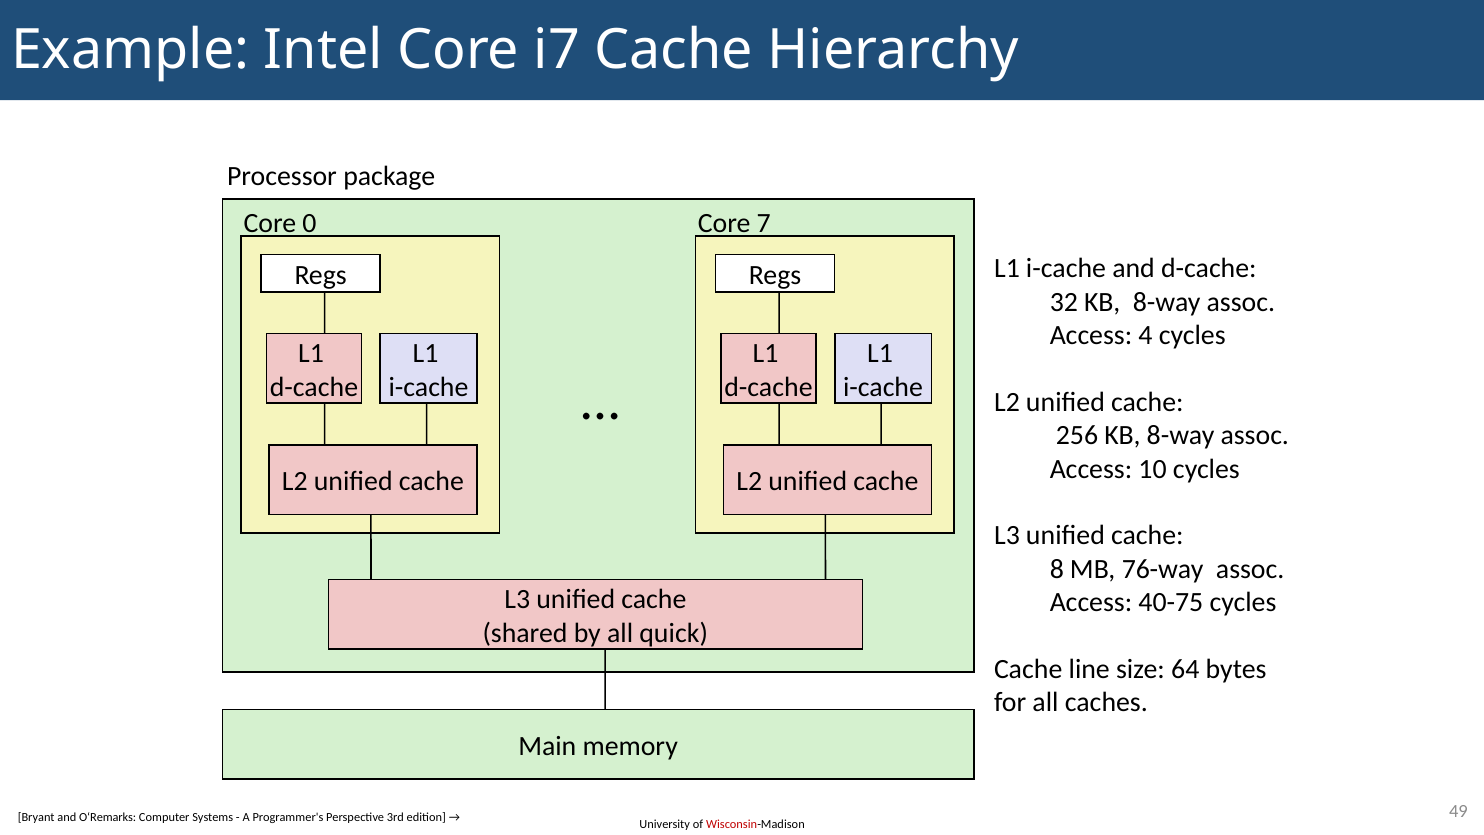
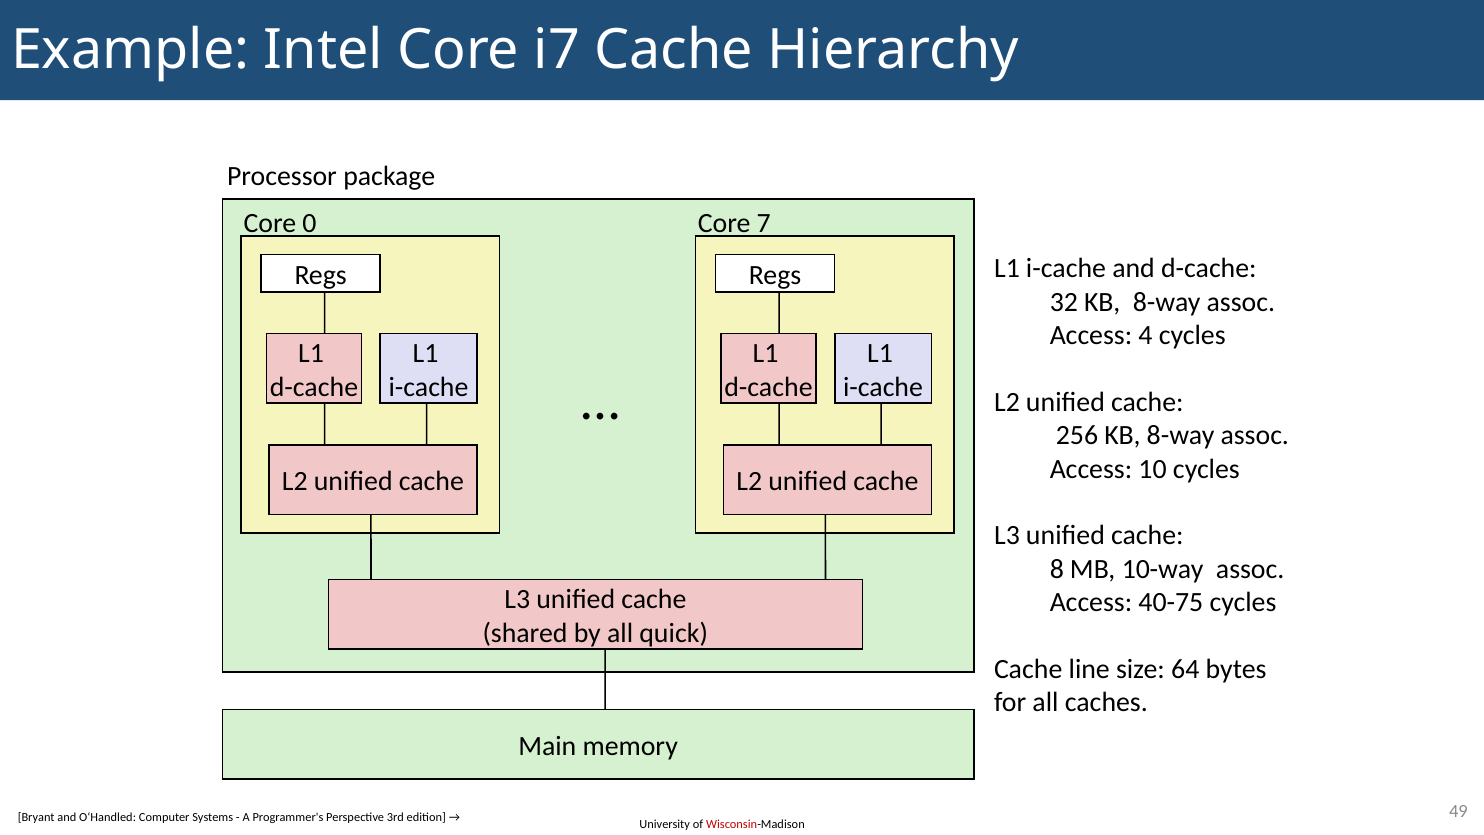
76-way: 76-way -> 10-way (1163, 569)
O‘Remarks: O‘Remarks -> O‘Handled (108, 817)
